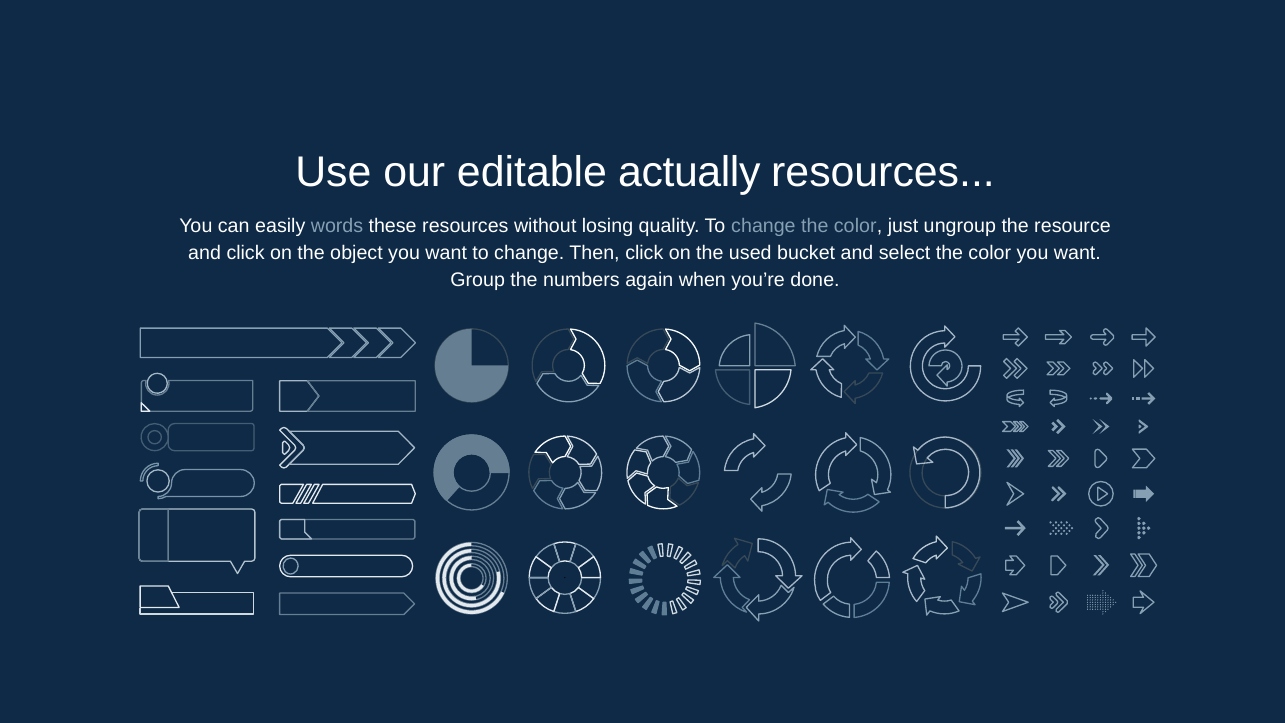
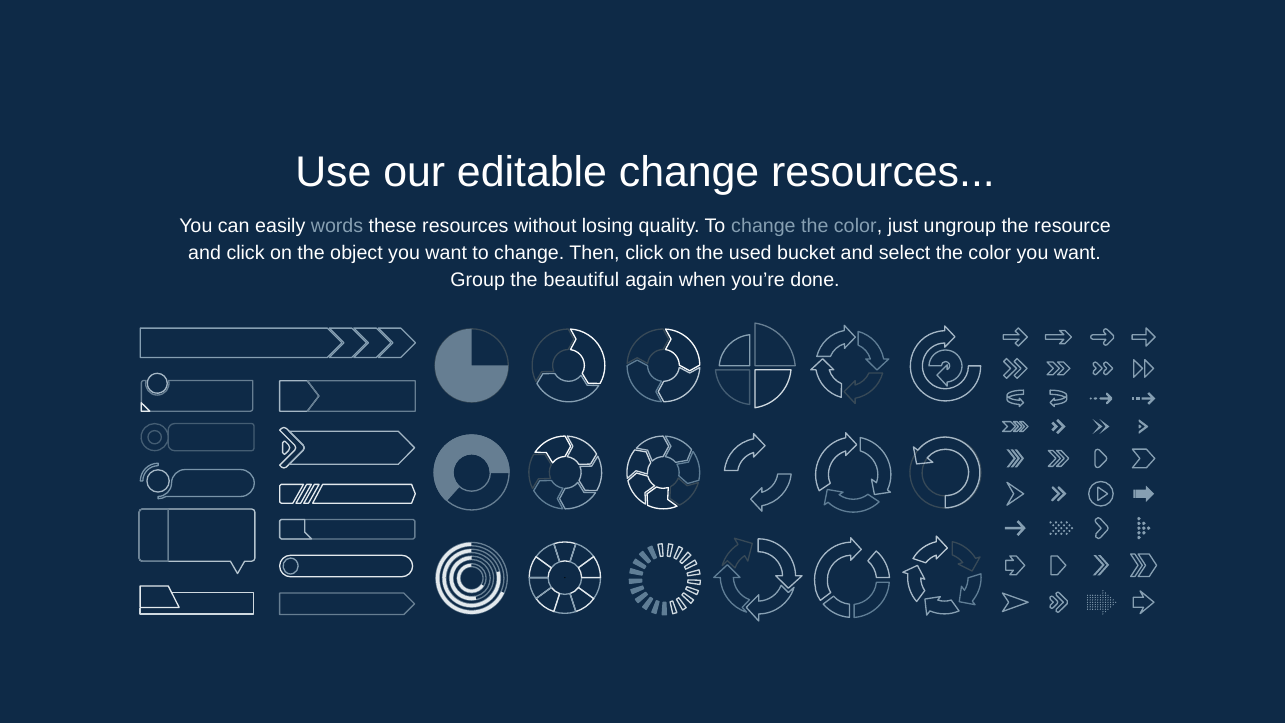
editable actually: actually -> change (689, 173)
numbers: numbers -> beautiful (581, 280)
